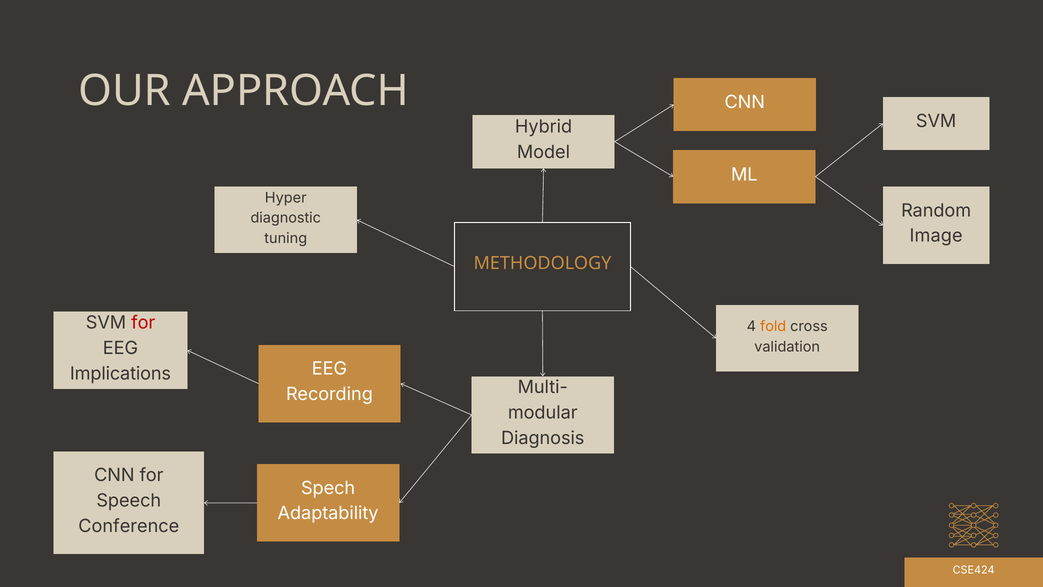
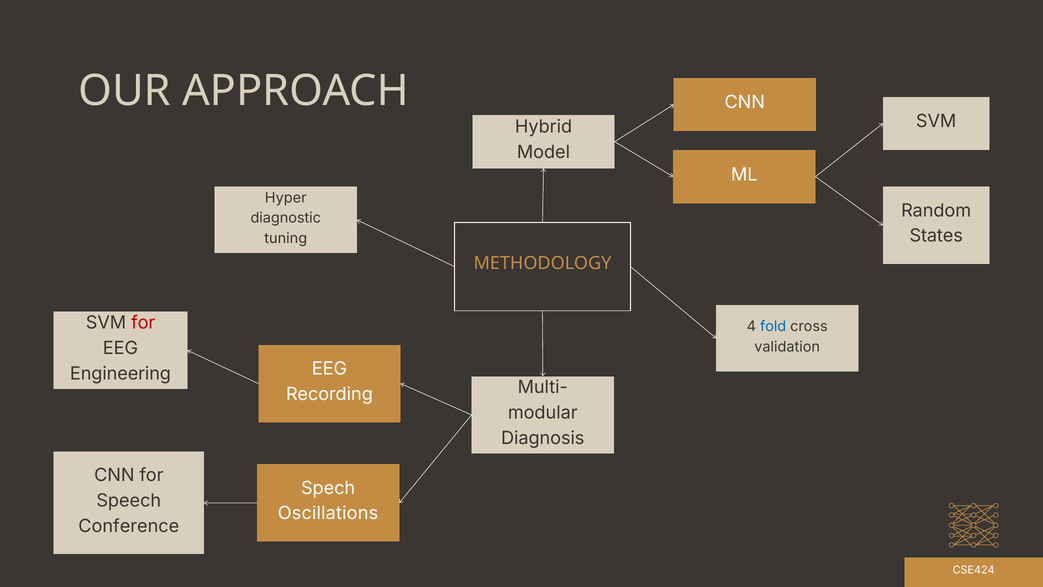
Image: Image -> States (936, 236)
fold colour: orange -> blue (773, 326)
Implications: Implications -> Engineering (120, 373)
Adaptability: Adaptability -> Oscillations (328, 513)
